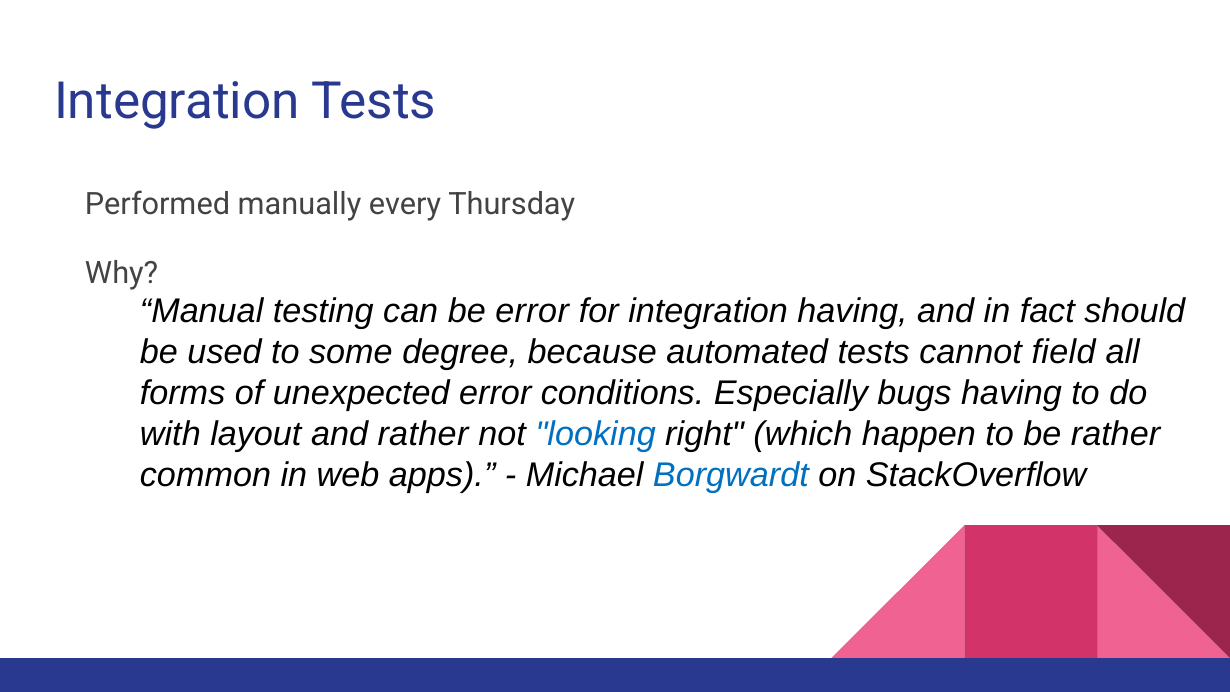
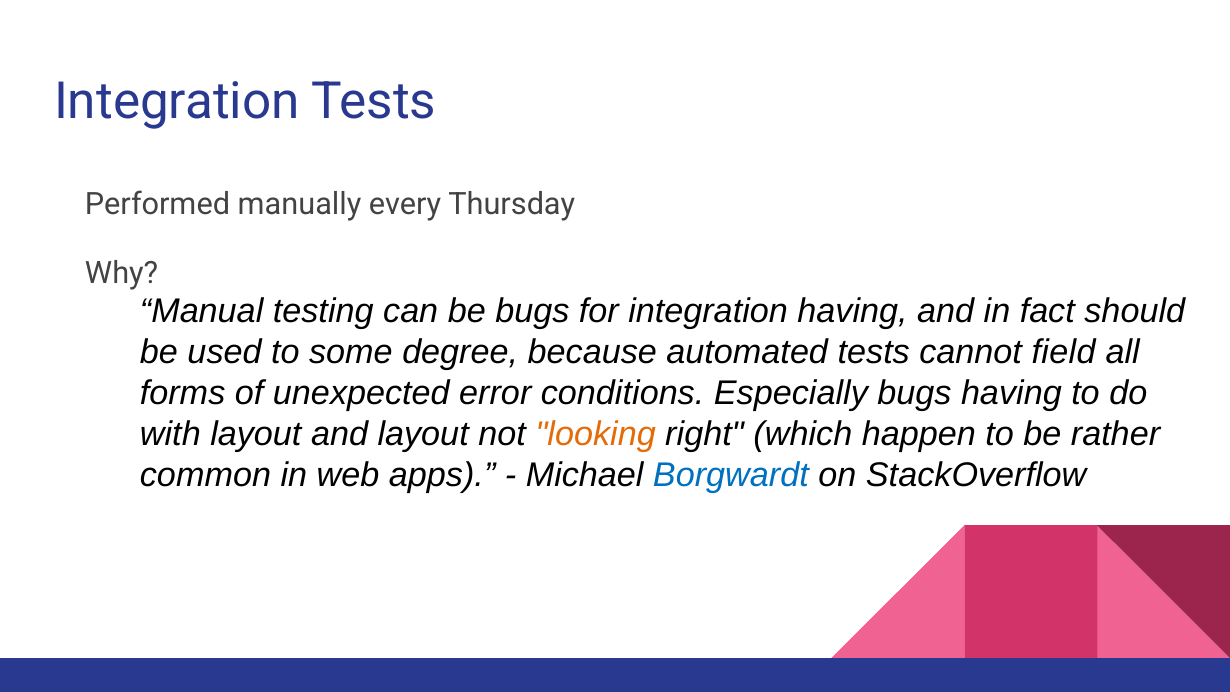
be error: error -> bugs (532, 312)
and rather: rather -> layout (423, 435)
looking colour: blue -> orange (596, 435)
